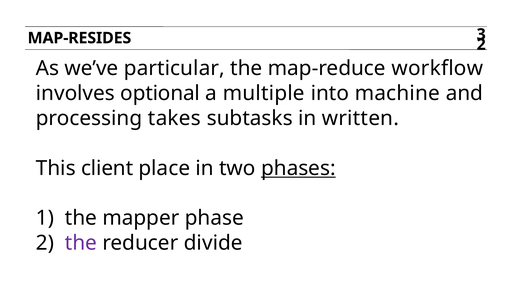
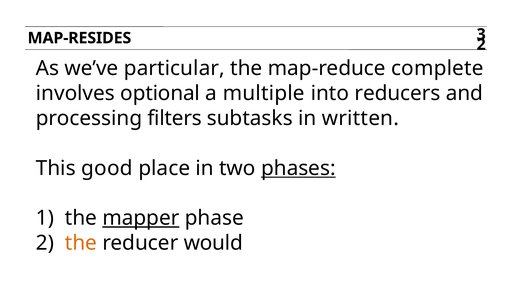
workflow: workflow -> complete (437, 68)
machine: machine -> reducers (397, 93)
takes: takes -> filters (175, 118)
client: client -> good (107, 168)
mapper underline: none -> present (141, 218)
the colour: purple -> orange (81, 243)
divide: divide -> would (213, 243)
